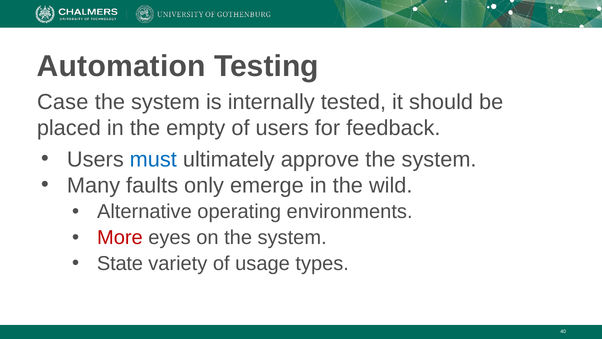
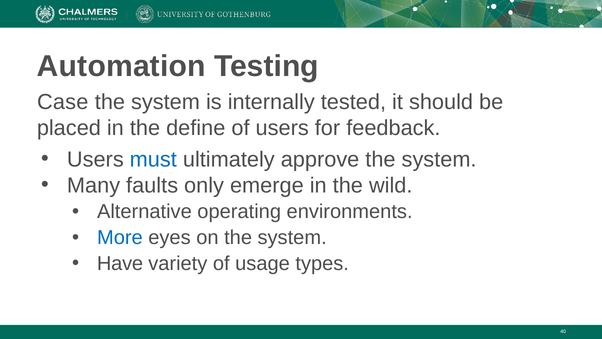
empty: empty -> define (196, 128)
More colour: red -> blue (120, 237)
State: State -> Have (120, 263)
